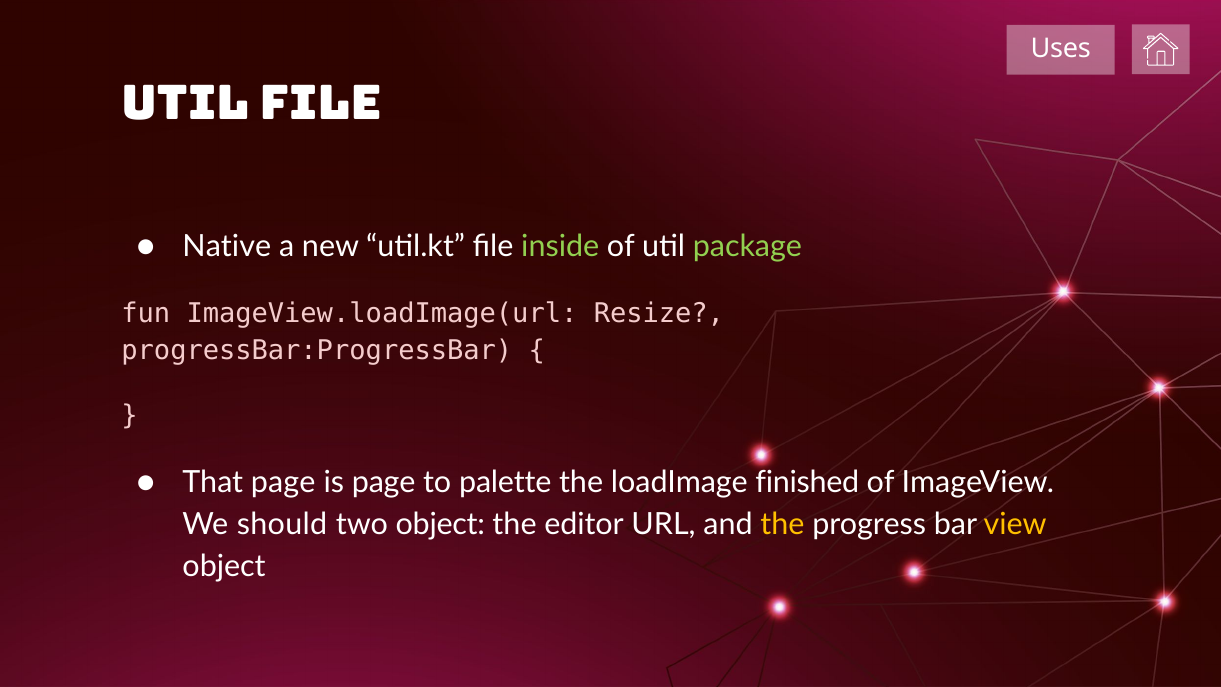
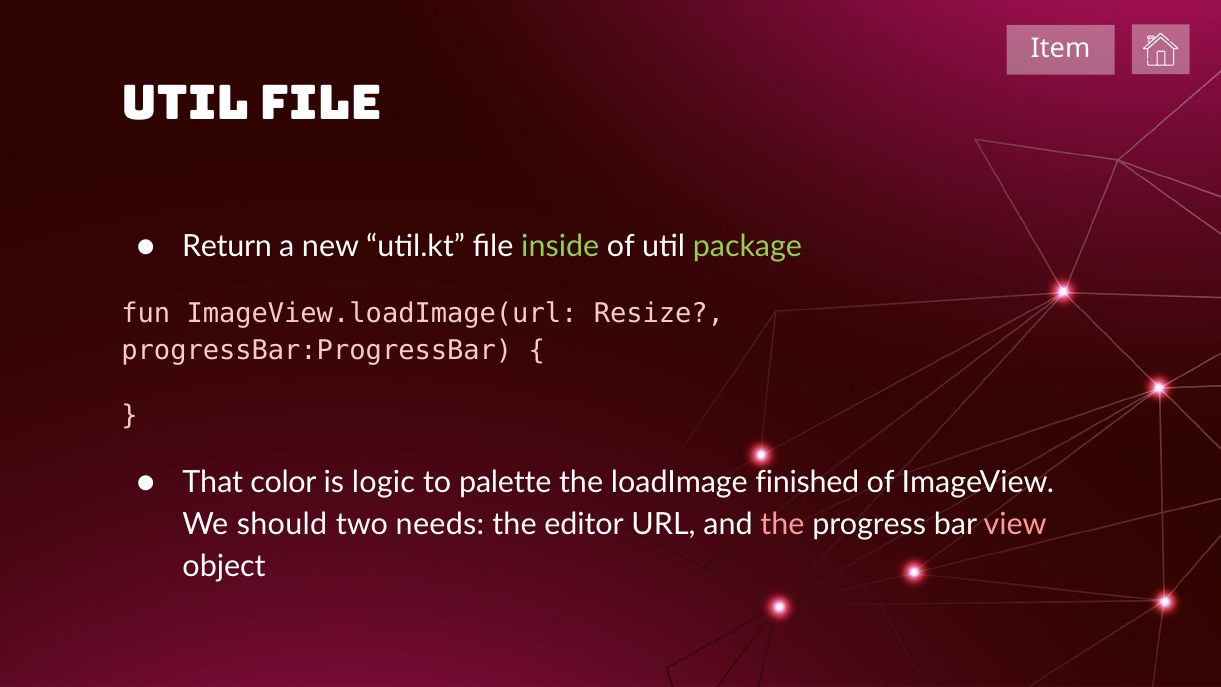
Uses: Uses -> Item (1061, 49)
Native: Native -> Return (227, 247)
That page: page -> color (283, 482)
is page: page -> logic (383, 482)
two object: object -> needs (440, 525)
the colour: yellow -> pink (782, 525)
view colour: yellow -> pink (1015, 525)
